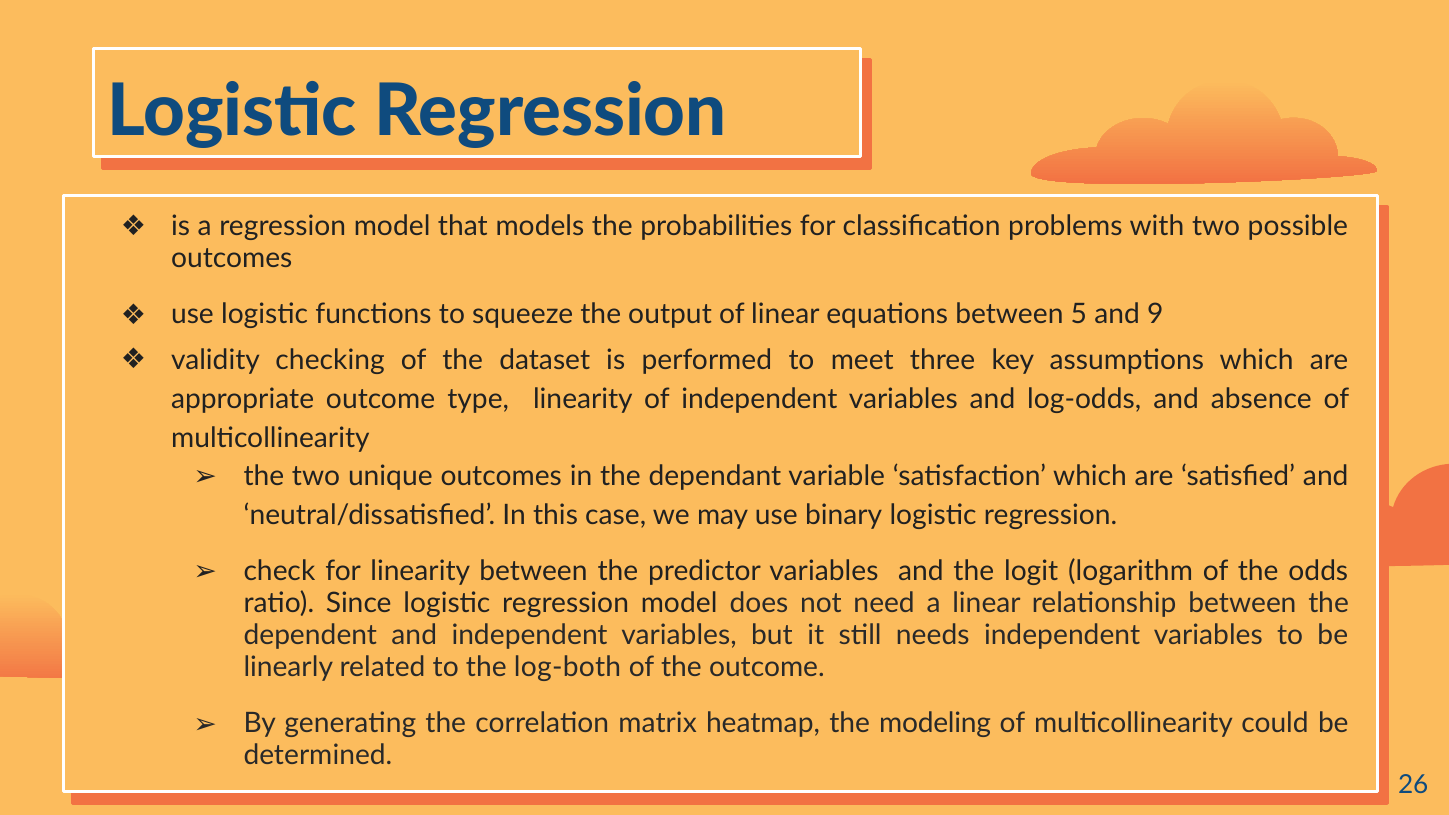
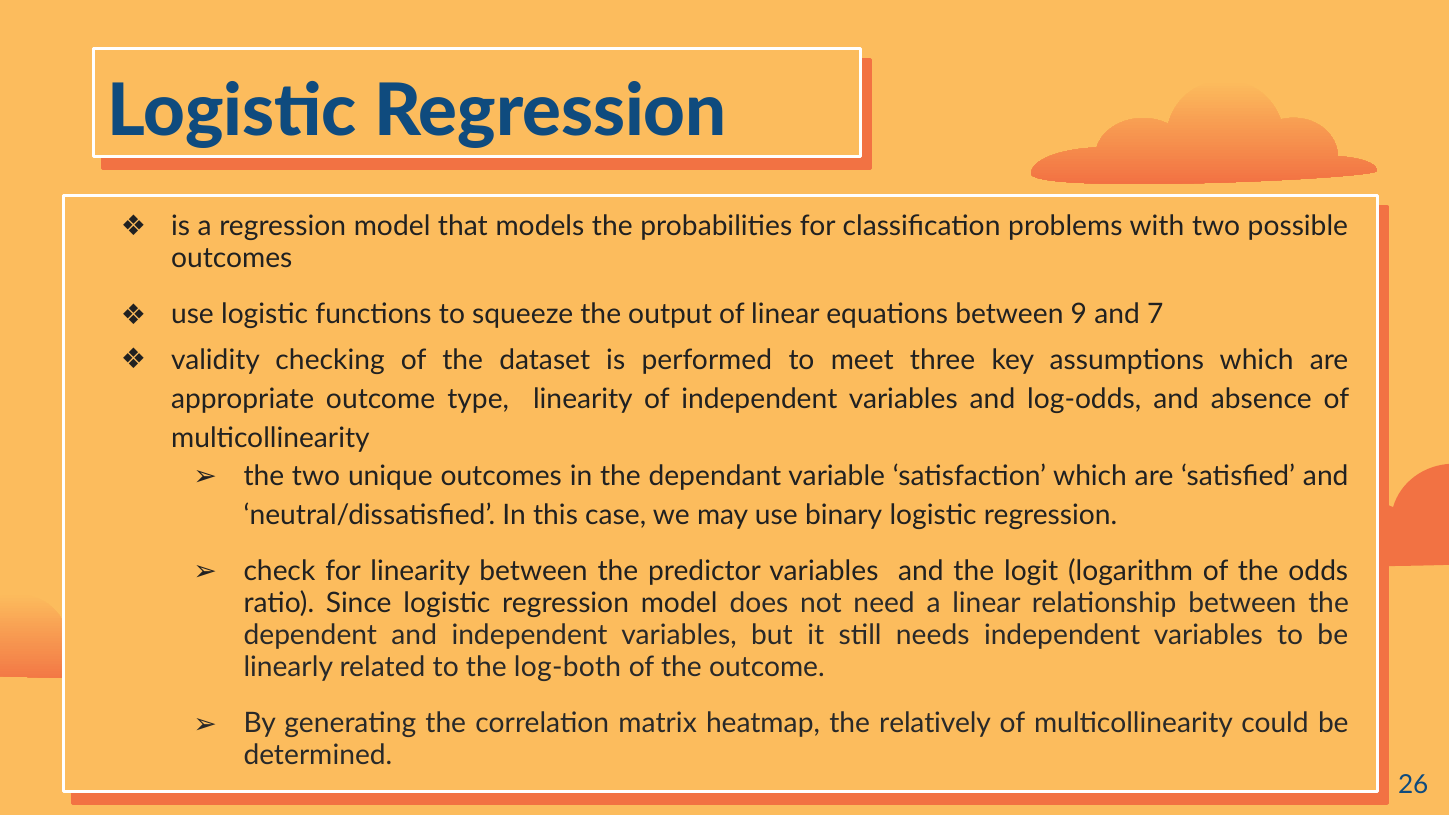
5: 5 -> 9 (1079, 314)
9: 9 -> 7 (1155, 314)
modeling: modeling -> relatively (935, 724)
